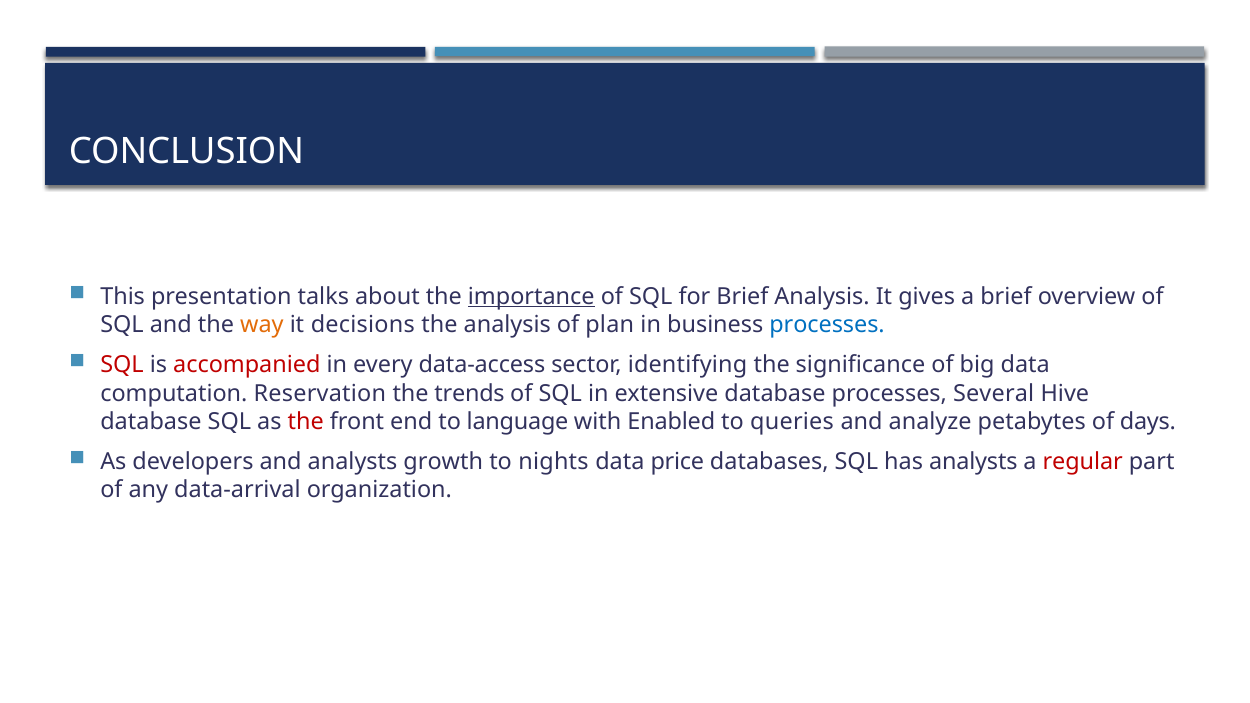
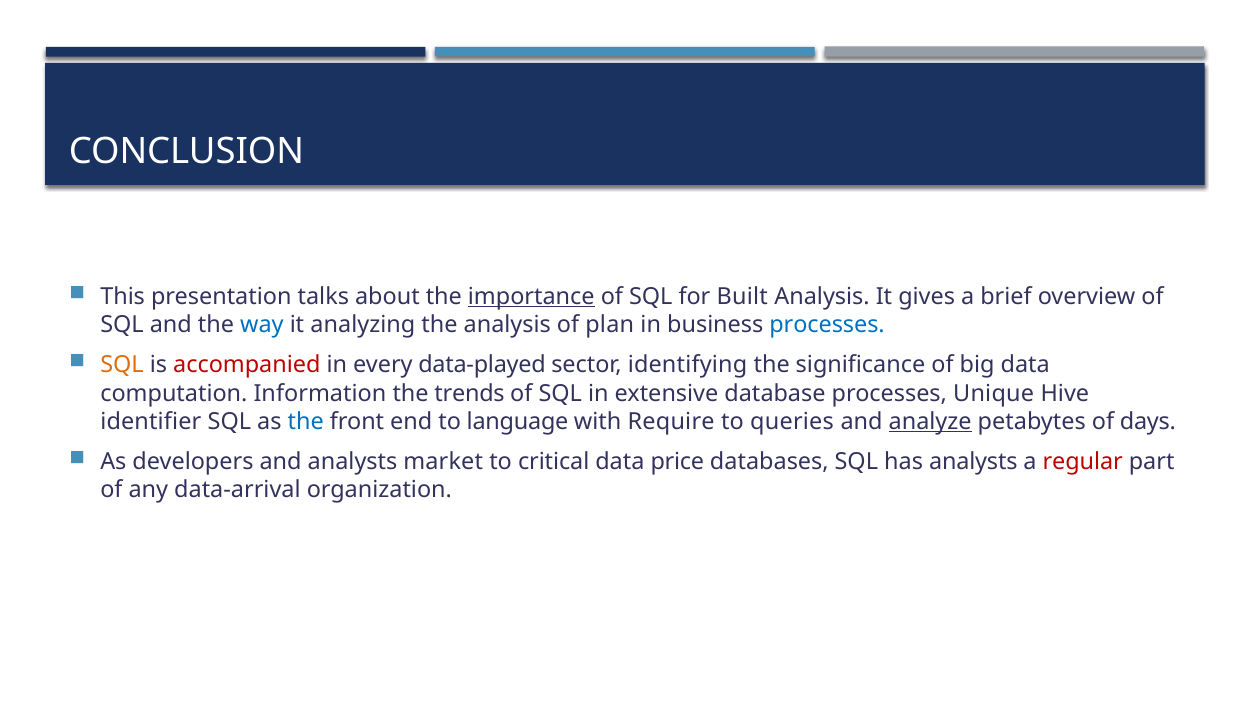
for Brief: Brief -> Built (742, 297)
way colour: orange -> blue (262, 325)
decisions: decisions -> analyzing (363, 325)
SQL colour: red -> orange (122, 365)
data-access: data-access -> data-played (482, 365)
Reservation: Reservation -> Information (320, 393)
Several: Several -> Unique (994, 393)
database: database -> identifier (151, 422)
the colour: red -> blue (306, 422)
Enabled: Enabled -> Require (671, 422)
analyze underline: none -> present (930, 422)
growth: growth -> market (443, 462)
nights: nights -> critical (554, 462)
